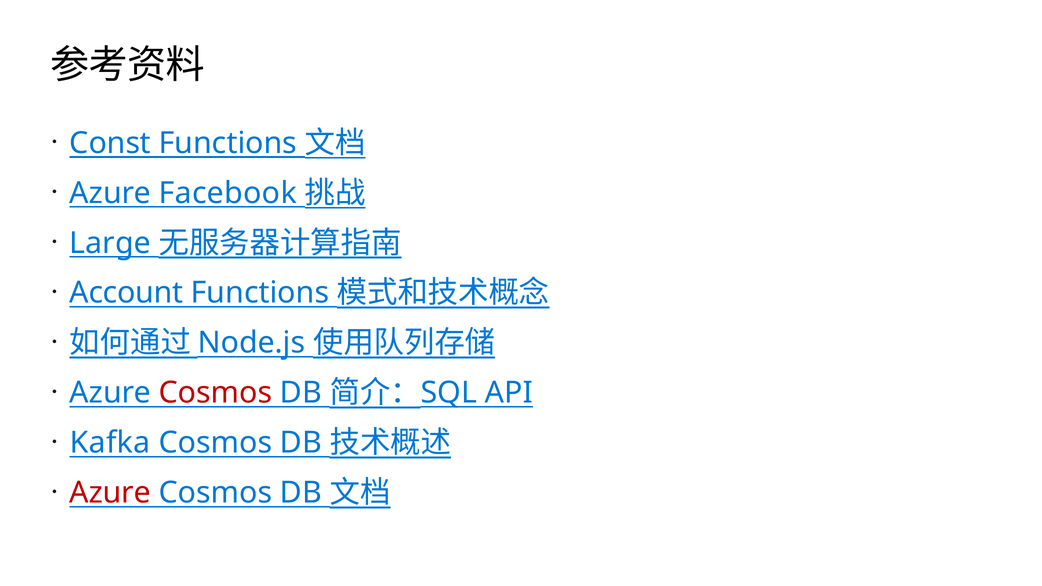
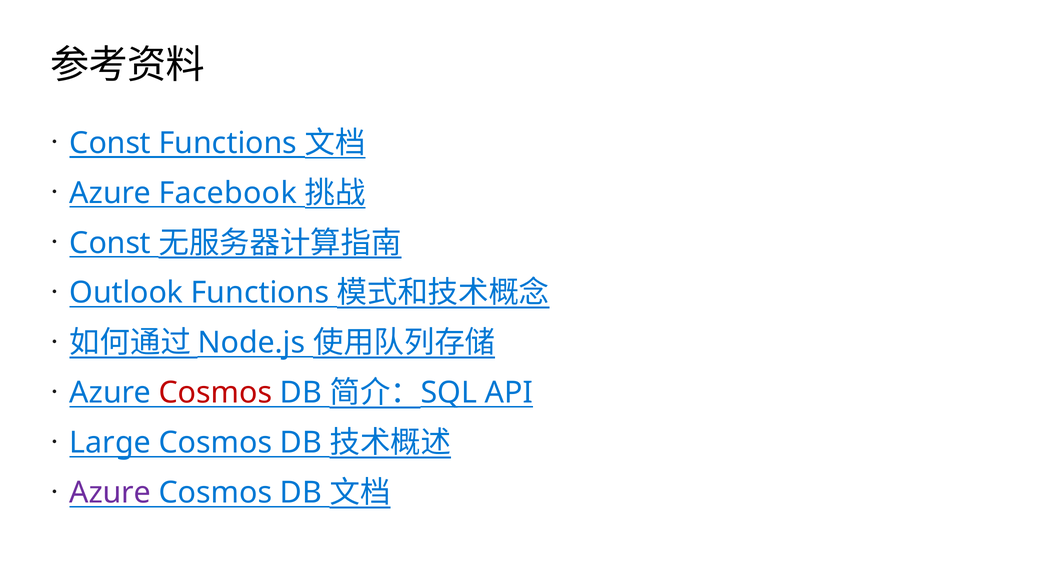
Large: Large -> Const (110, 243)
Account: Account -> Outlook (126, 293)
Kafka: Kafka -> Large (110, 443)
Azure colour: red -> purple (110, 493)
